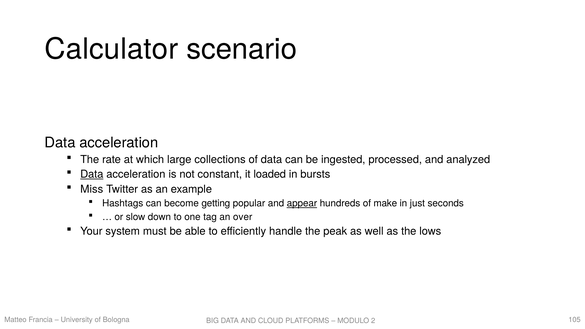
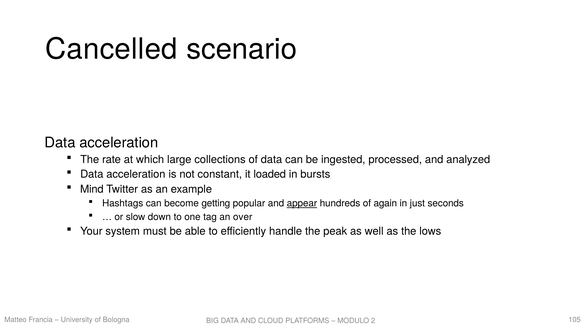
Calculator: Calculator -> Cancelled (111, 49)
Data underline: present -> none (92, 174)
Miss: Miss -> Mind (92, 189)
make: make -> again (385, 203)
